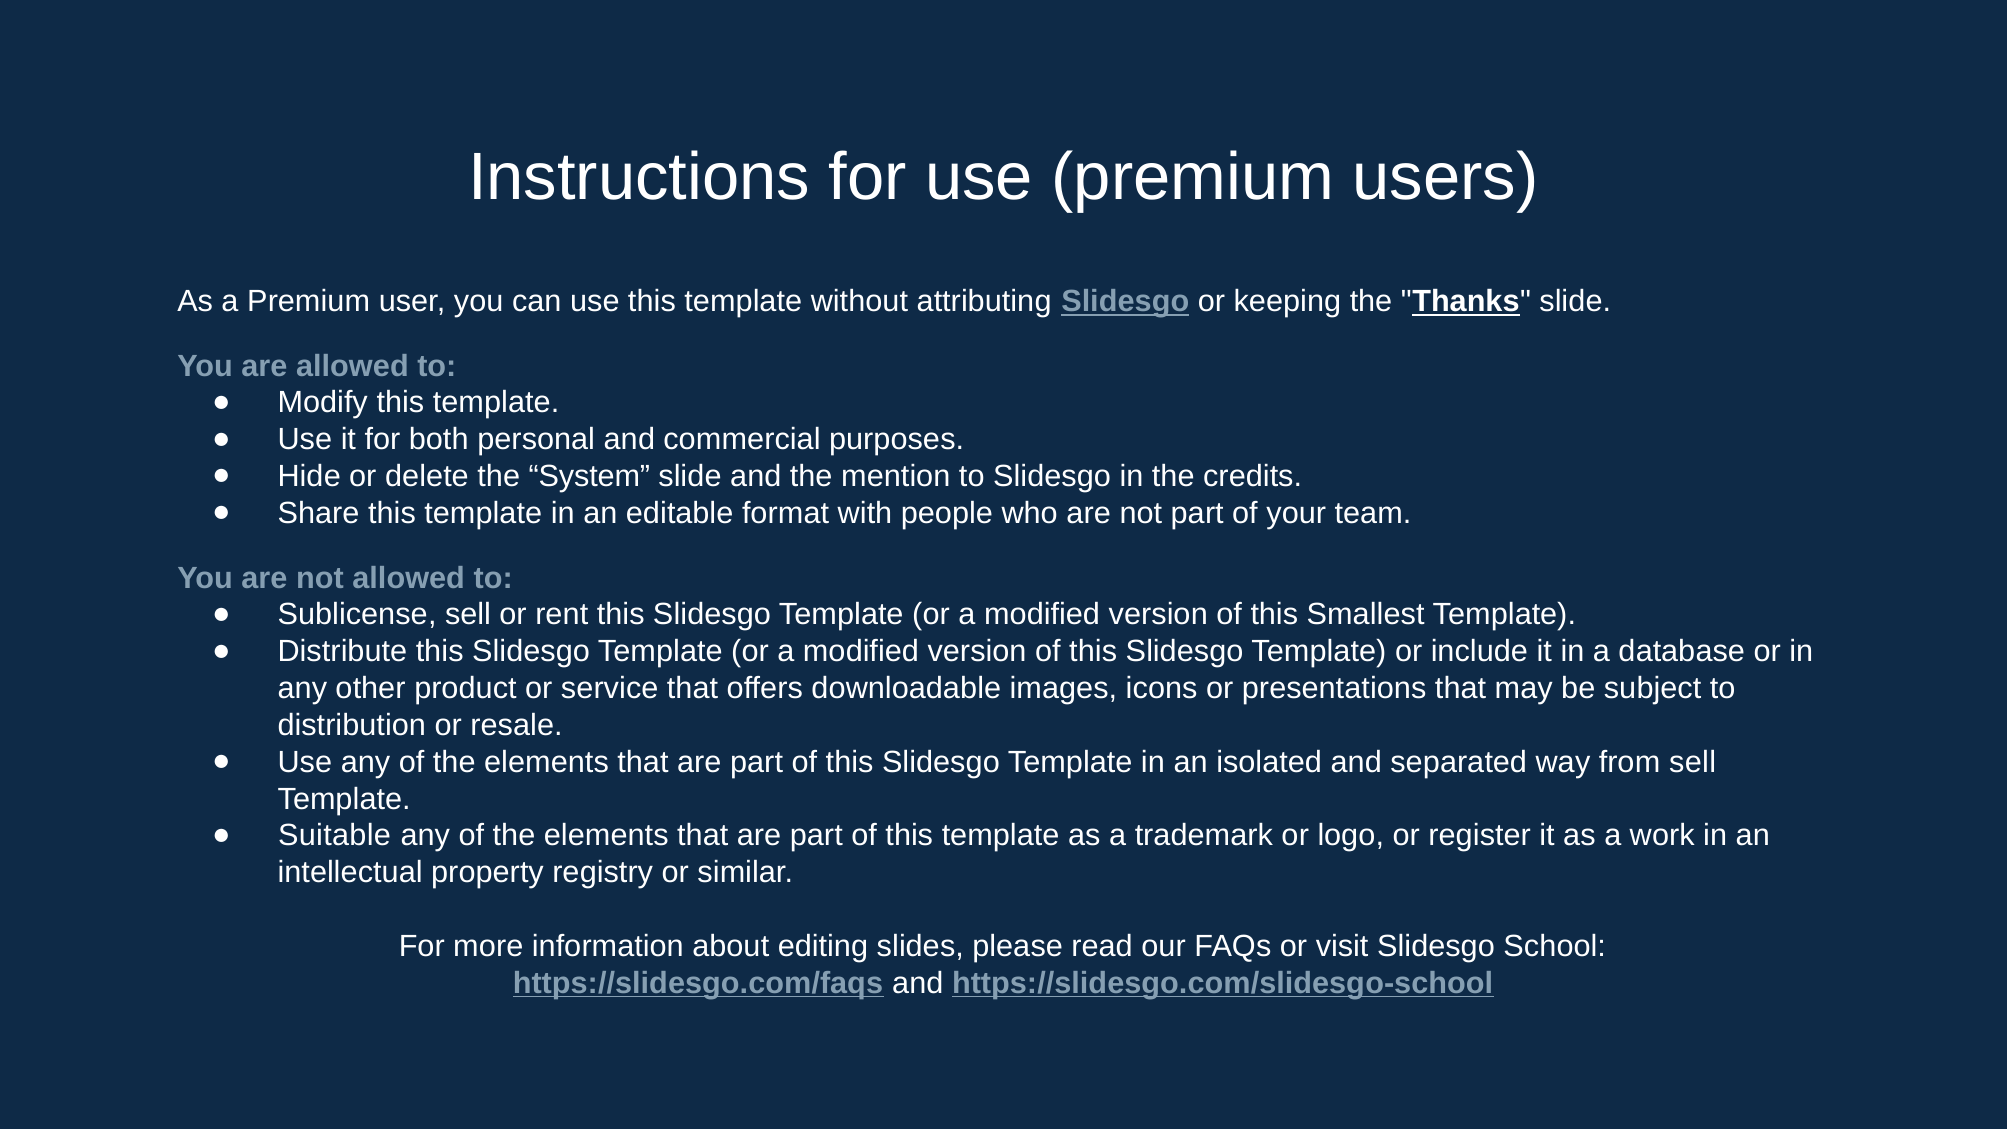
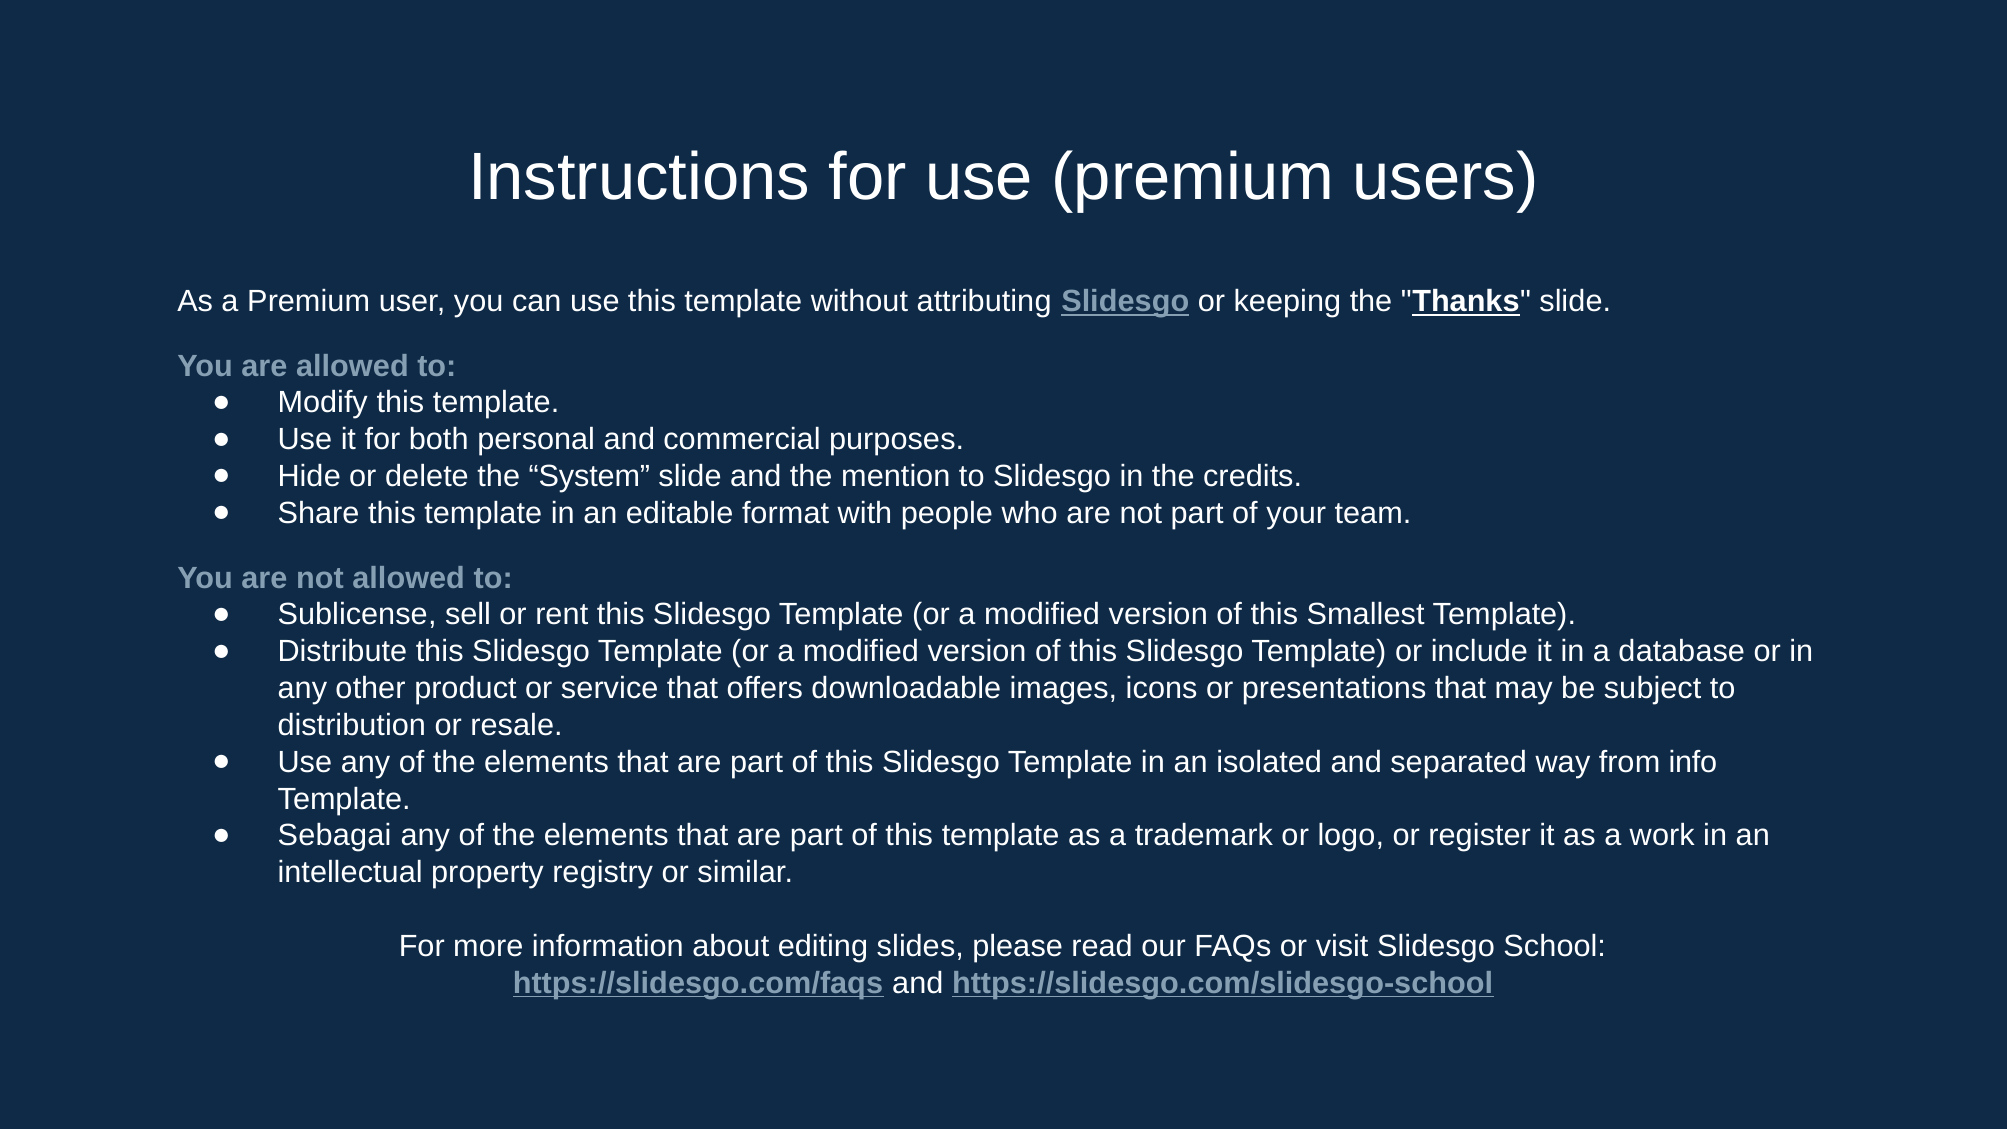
from sell: sell -> info (1693, 762)
Suitable: Suitable -> Sebagai (335, 836)
